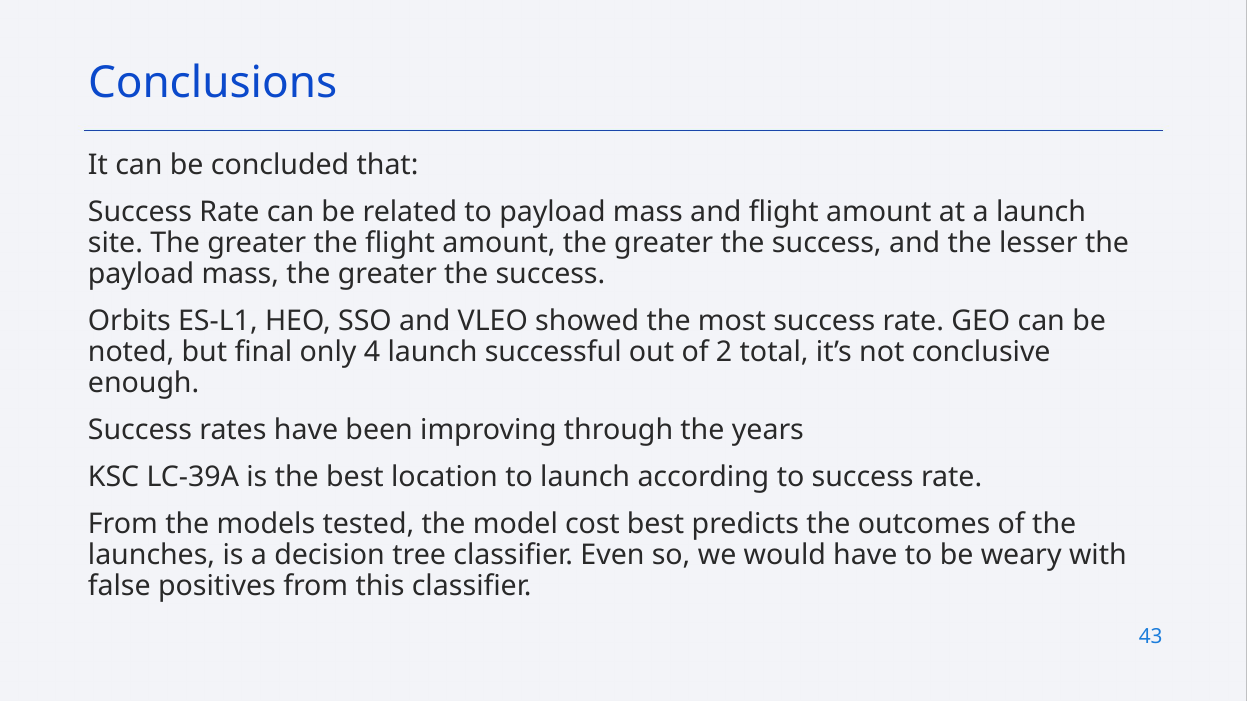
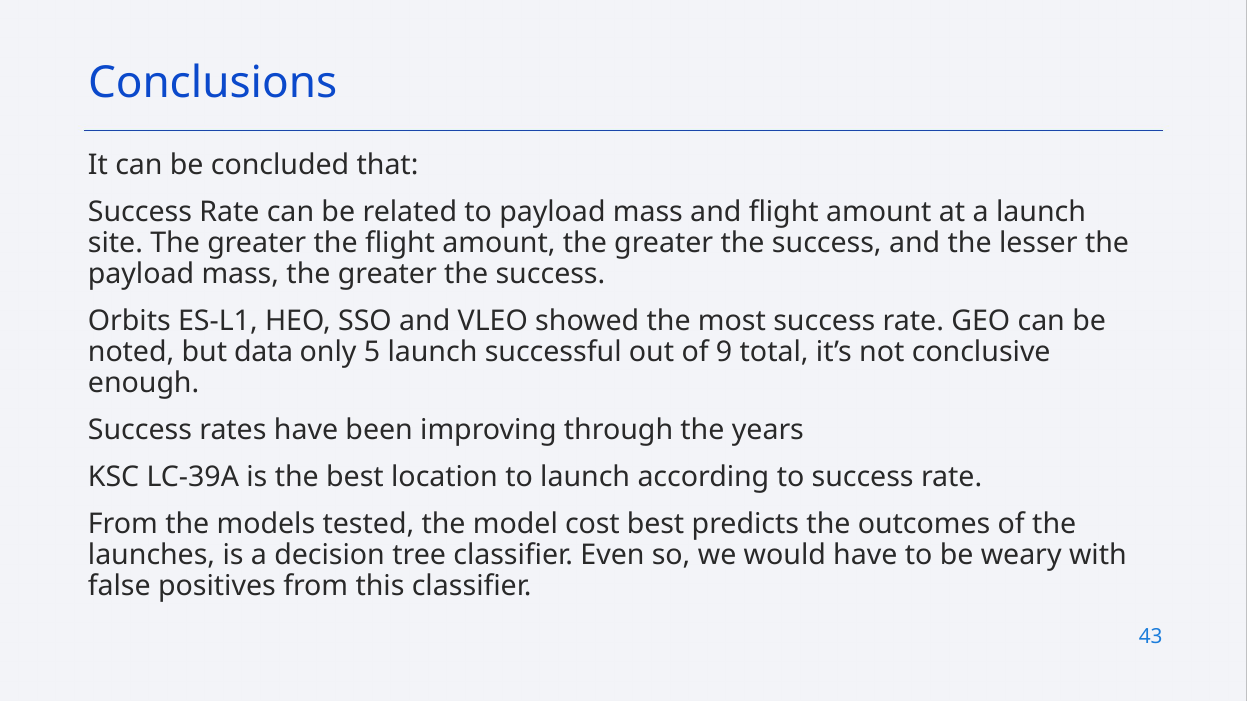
final: final -> data (264, 352)
4: 4 -> 5 (372, 352)
2: 2 -> 9 (724, 352)
